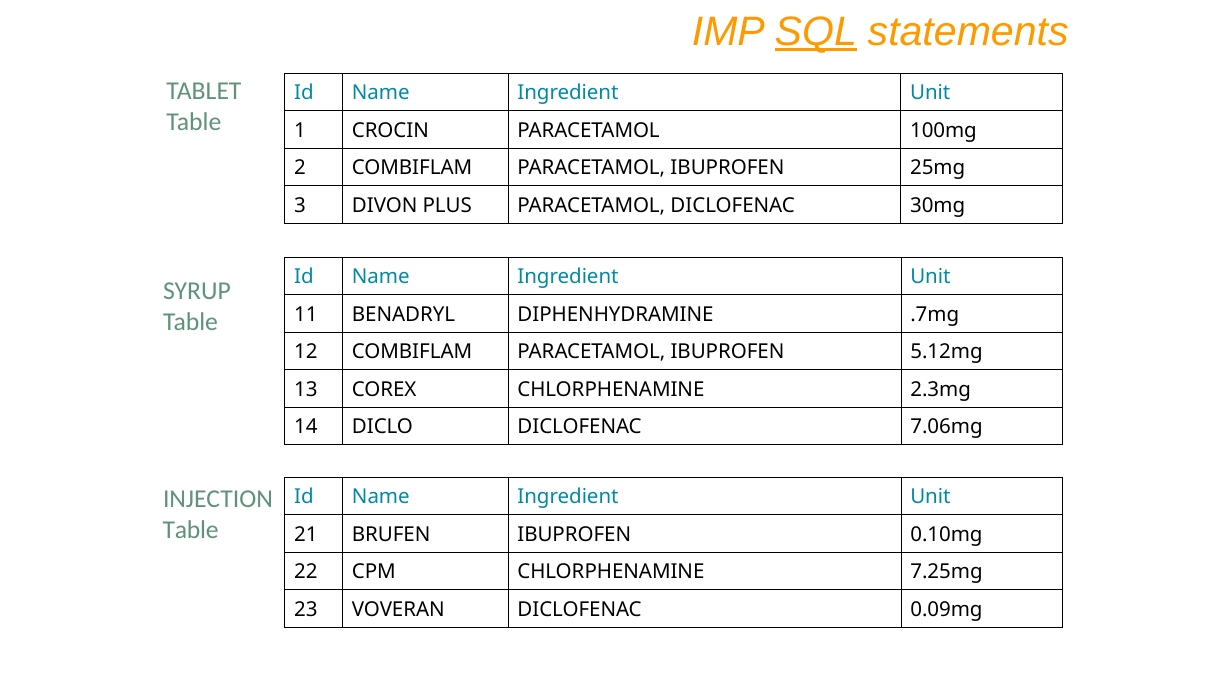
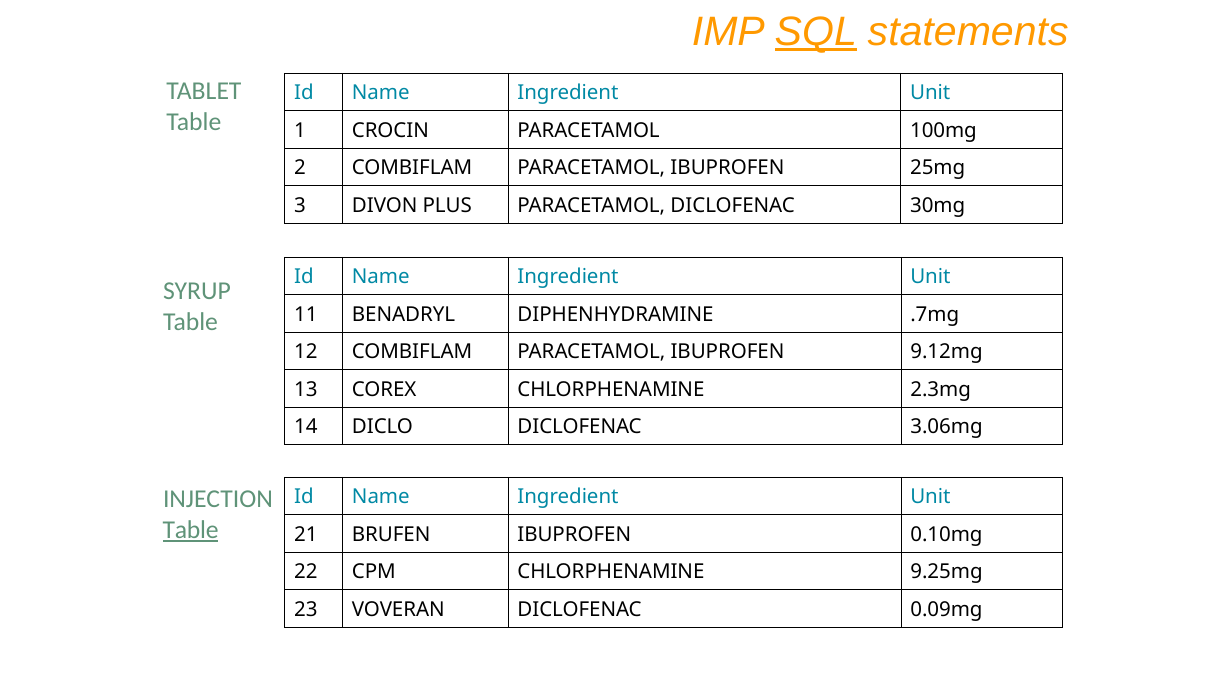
5.12mg: 5.12mg -> 9.12mg (946, 352)
7.06mg: 7.06mg -> 3.06mg (946, 427)
Table underline: none -> present (191, 530)
7.25mg: 7.25mg -> 9.25mg (946, 572)
